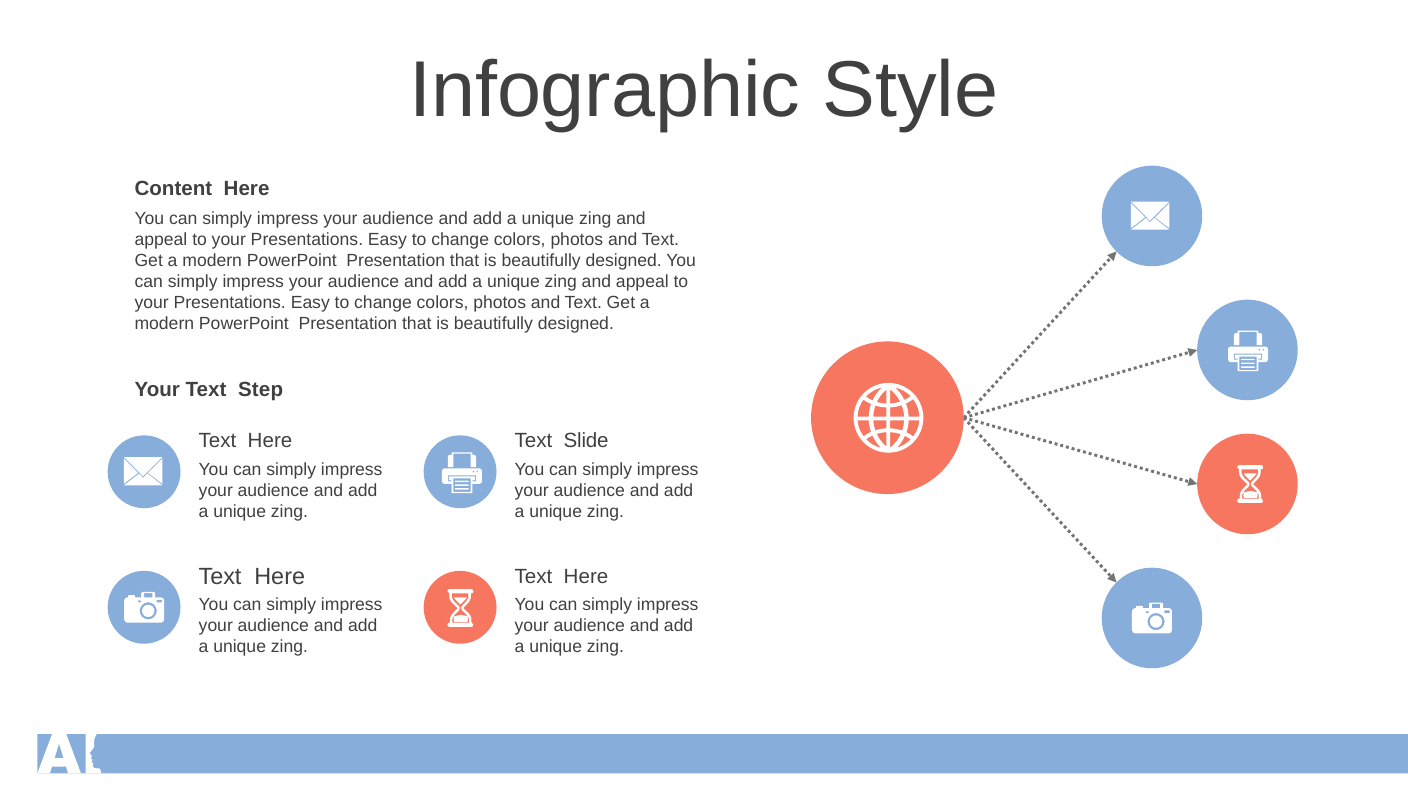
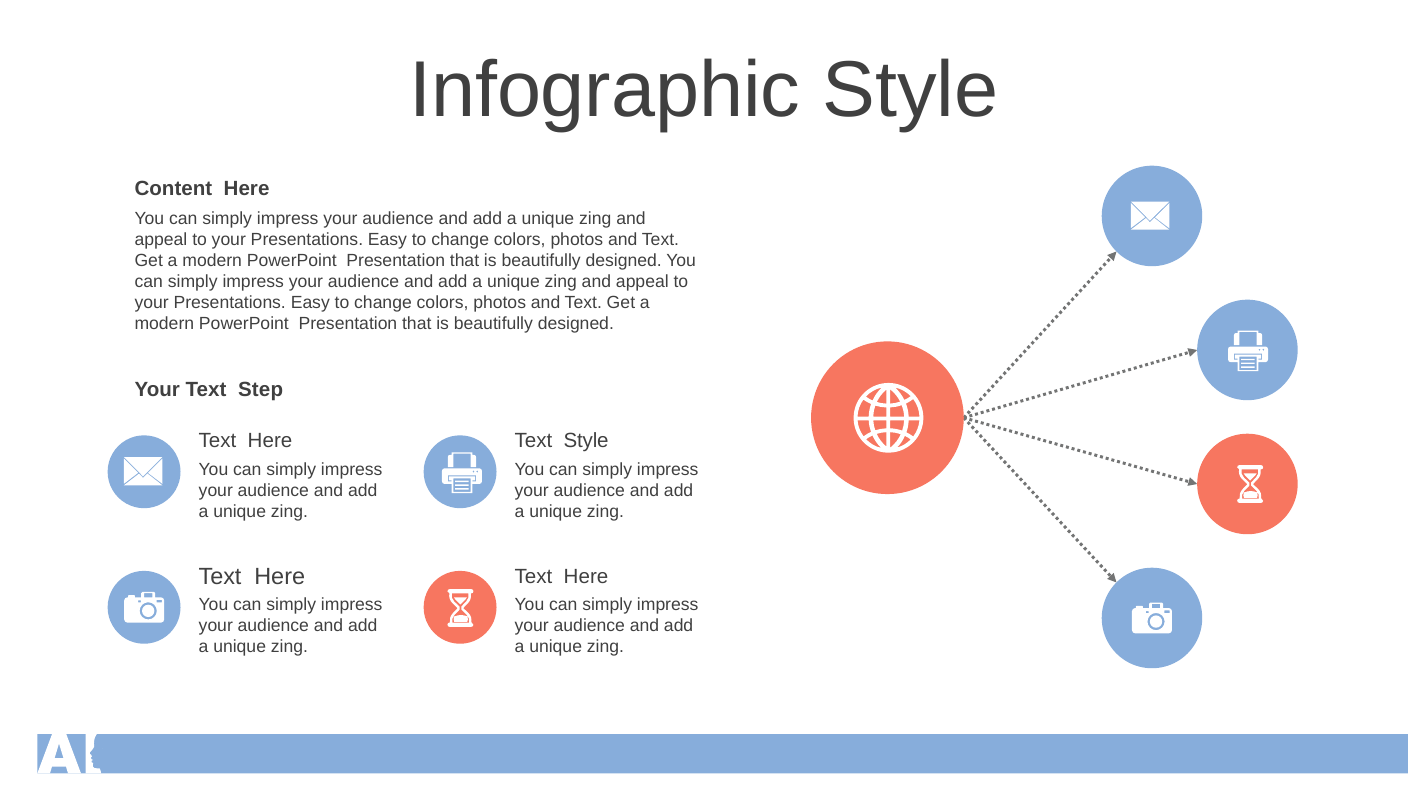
Text Slide: Slide -> Style (586, 441)
